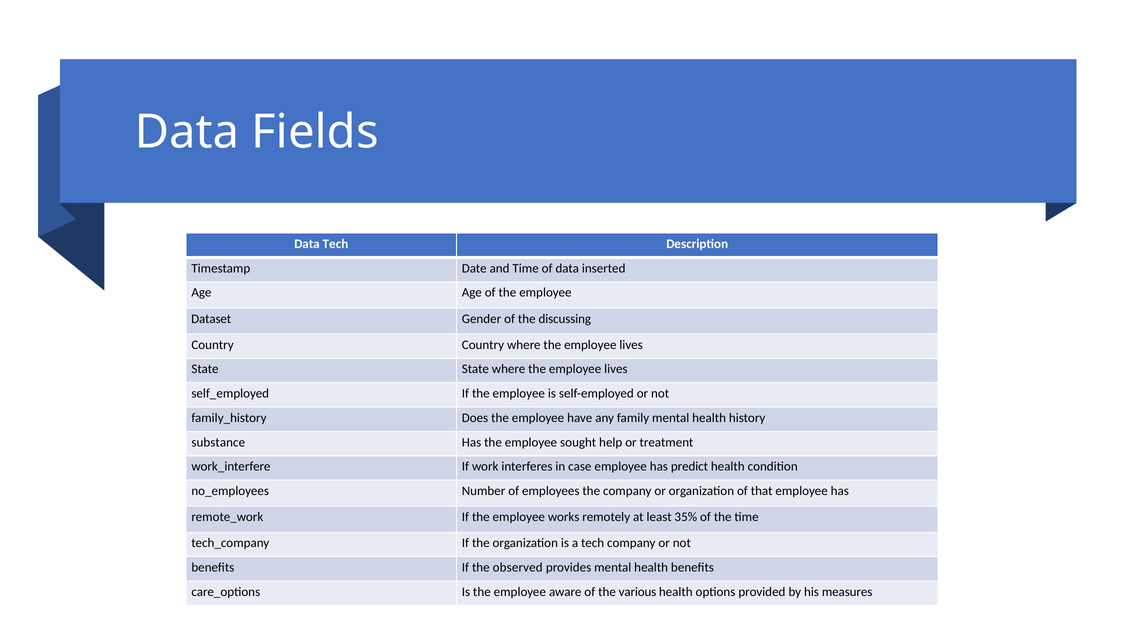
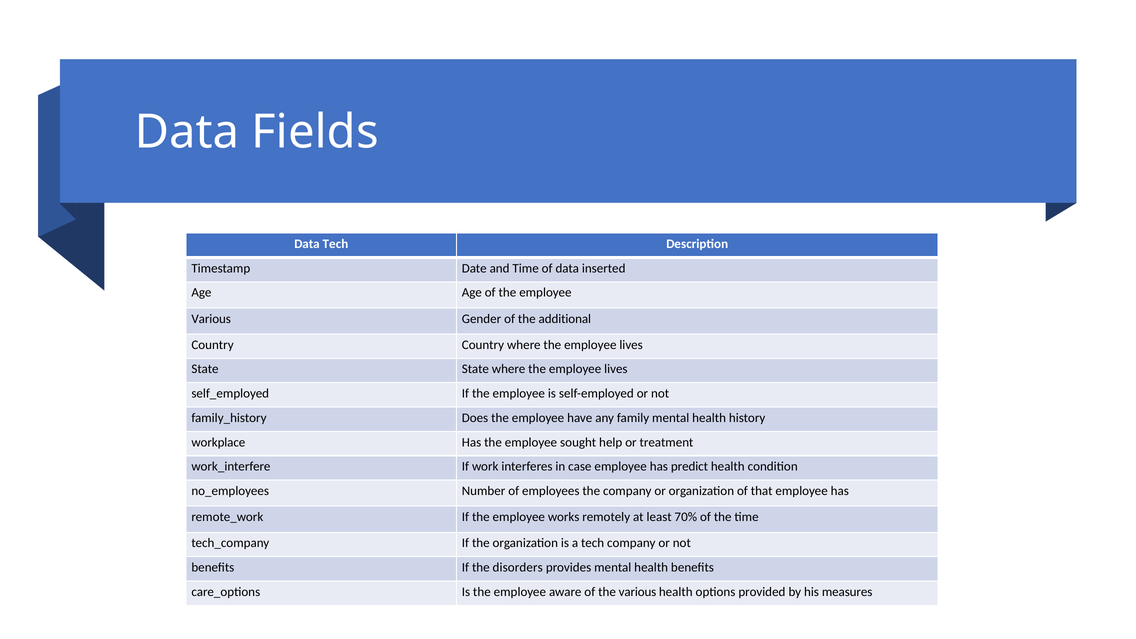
Dataset: Dataset -> Various (211, 319)
discussing: discussing -> additional (565, 319)
substance: substance -> workplace (218, 442)
35%: 35% -> 70% (686, 517)
observed: observed -> disorders (518, 567)
